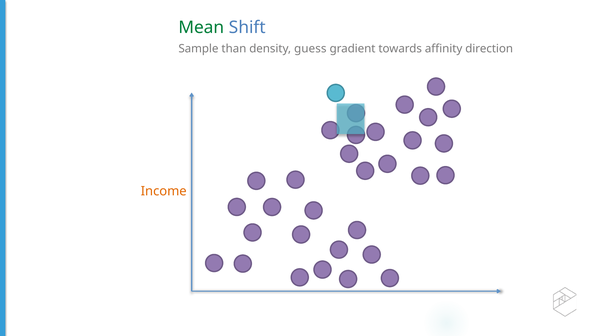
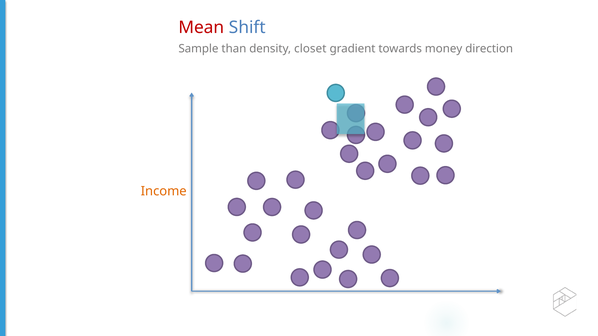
Mean colour: green -> red (201, 27)
guess: guess -> closet (310, 49)
aﬃnity: aﬃnity -> money (444, 49)
